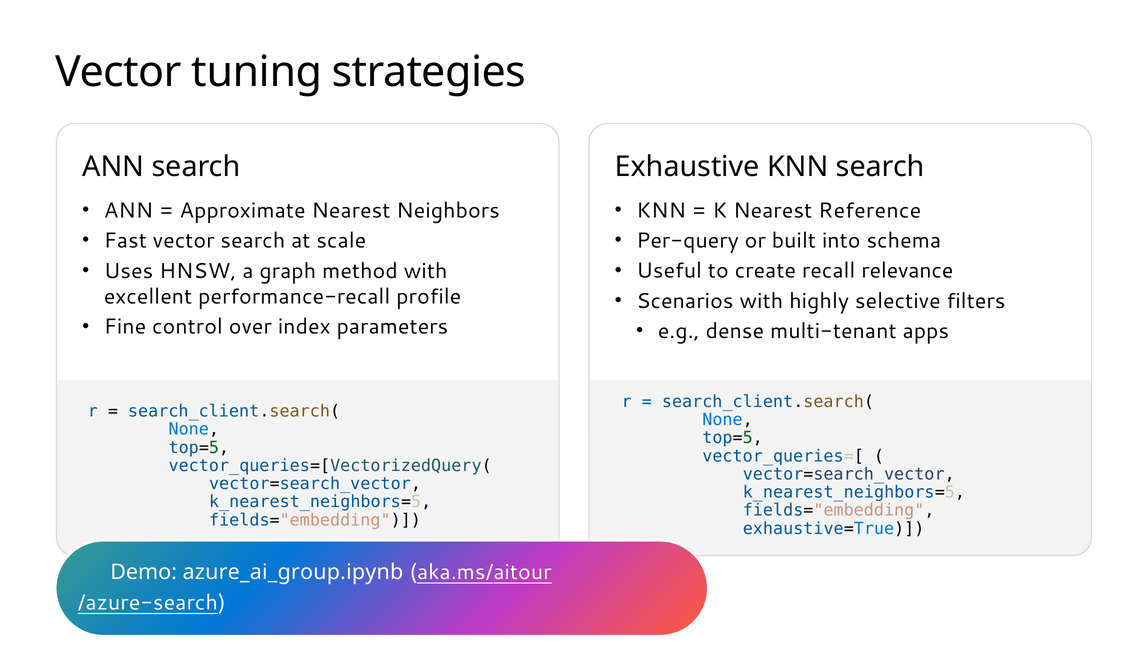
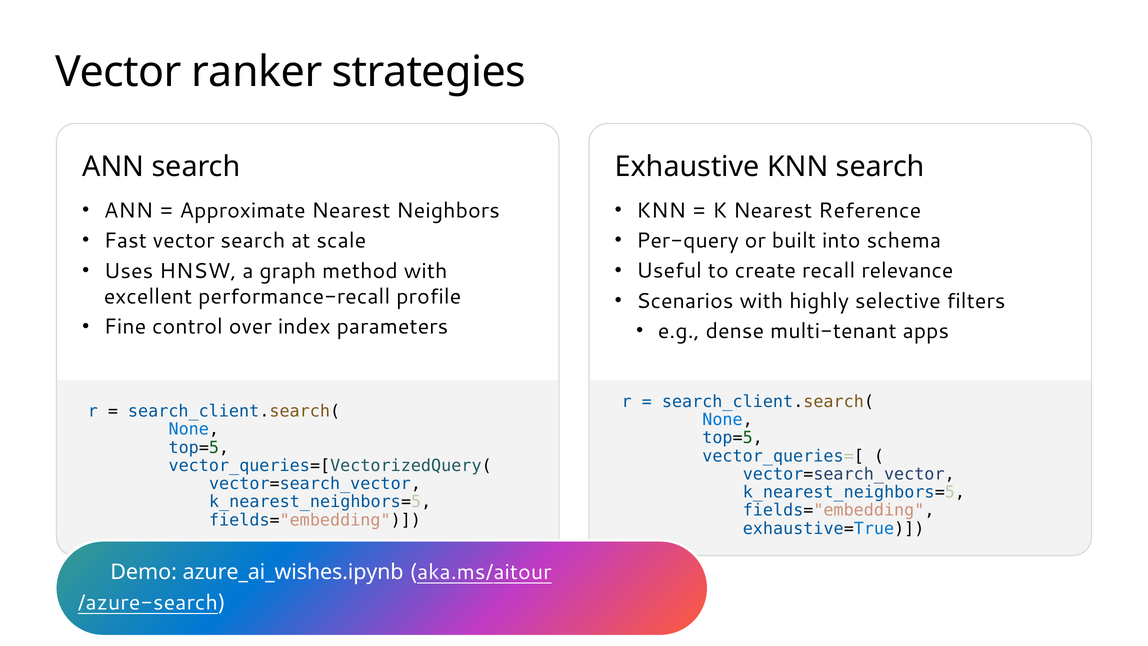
tuning: tuning -> ranker (257, 72)
azure_ai_group.ipynb: azure_ai_group.ipynb -> azure_ai_wishes.ipynb (293, 572)
